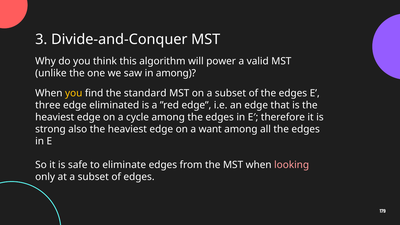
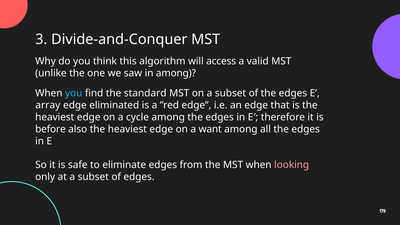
power: power -> access (221, 61)
you colour: yellow -> light blue (74, 93)
three: three -> array (48, 105)
strong: strong -> before (50, 129)
